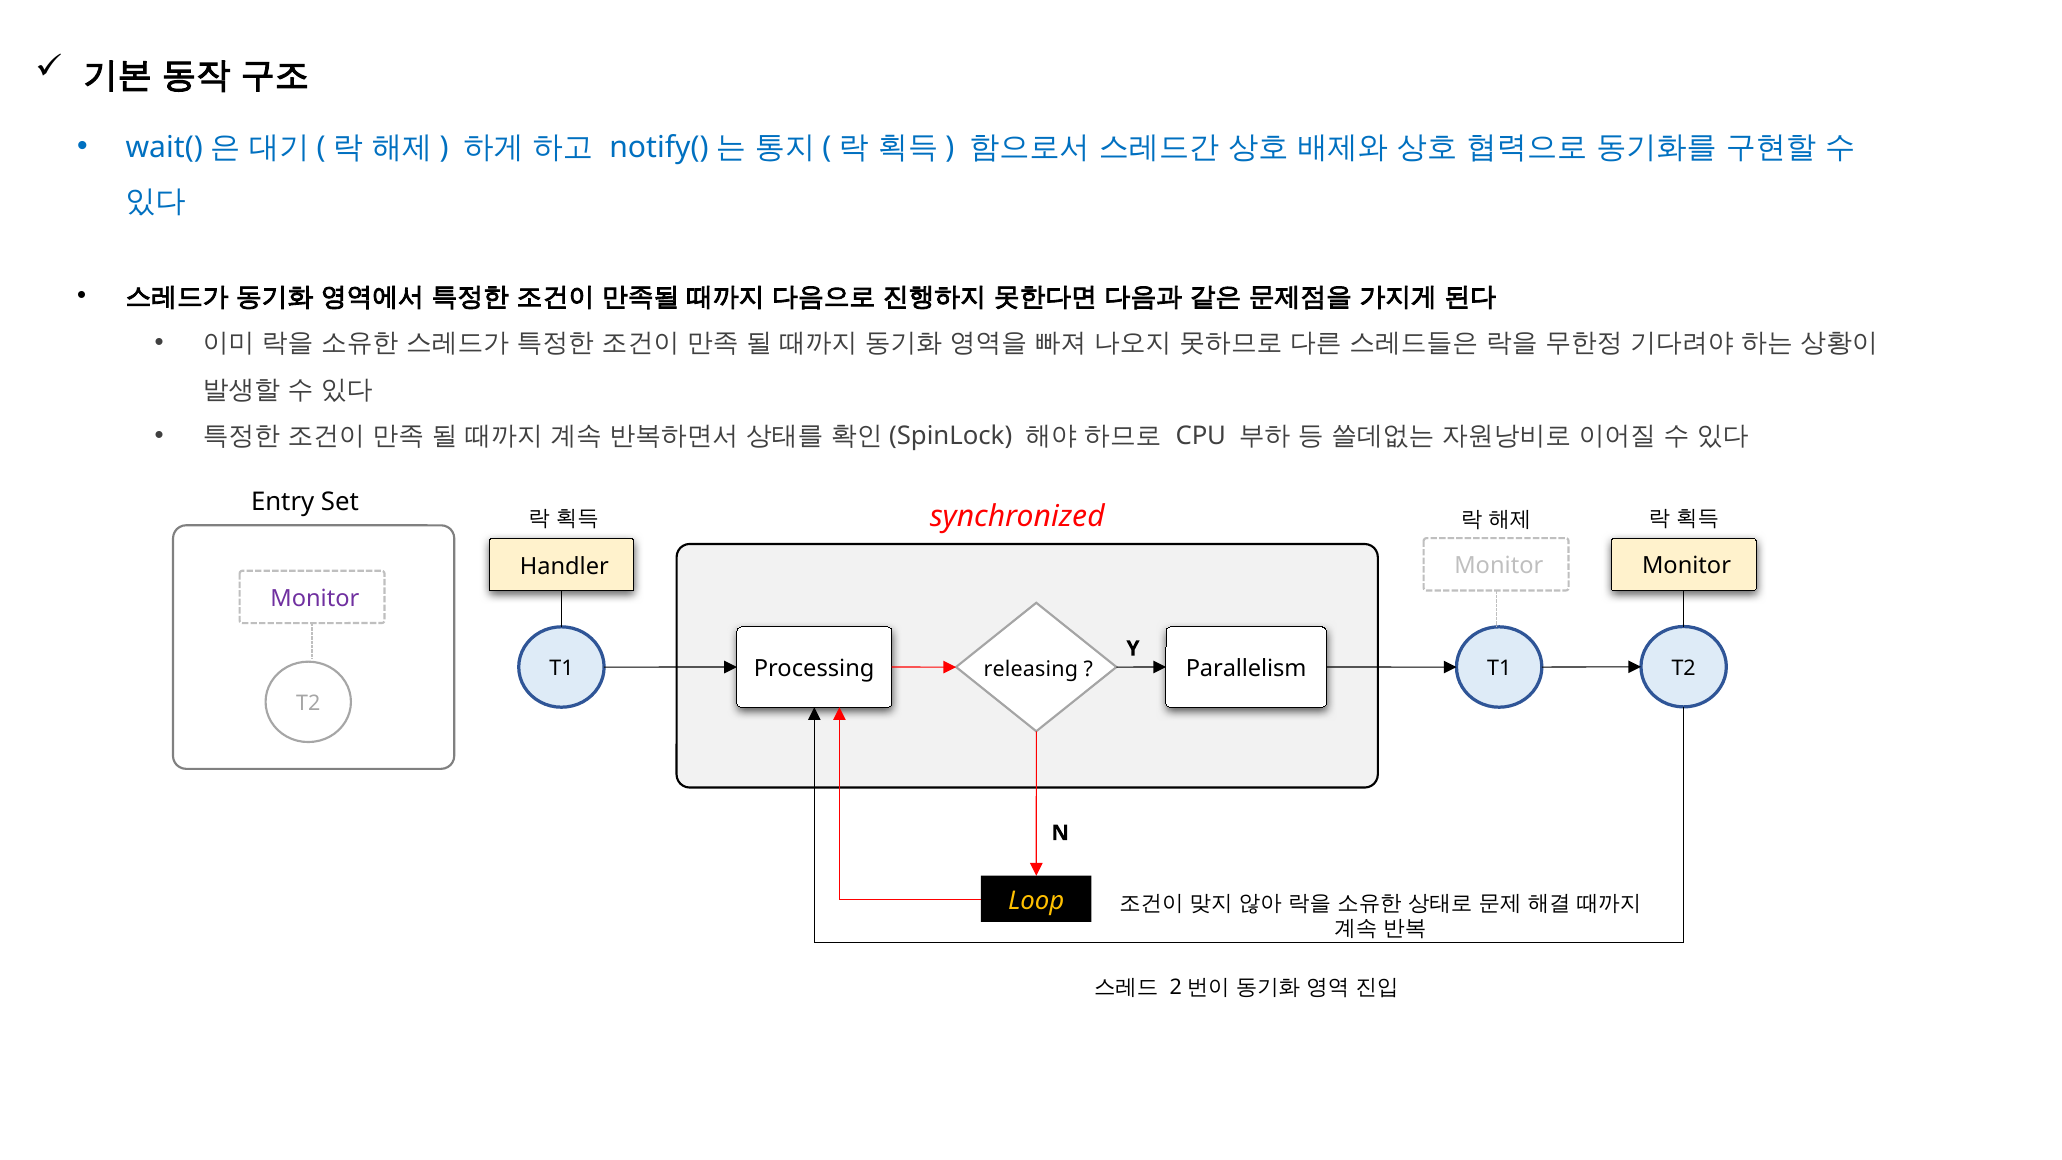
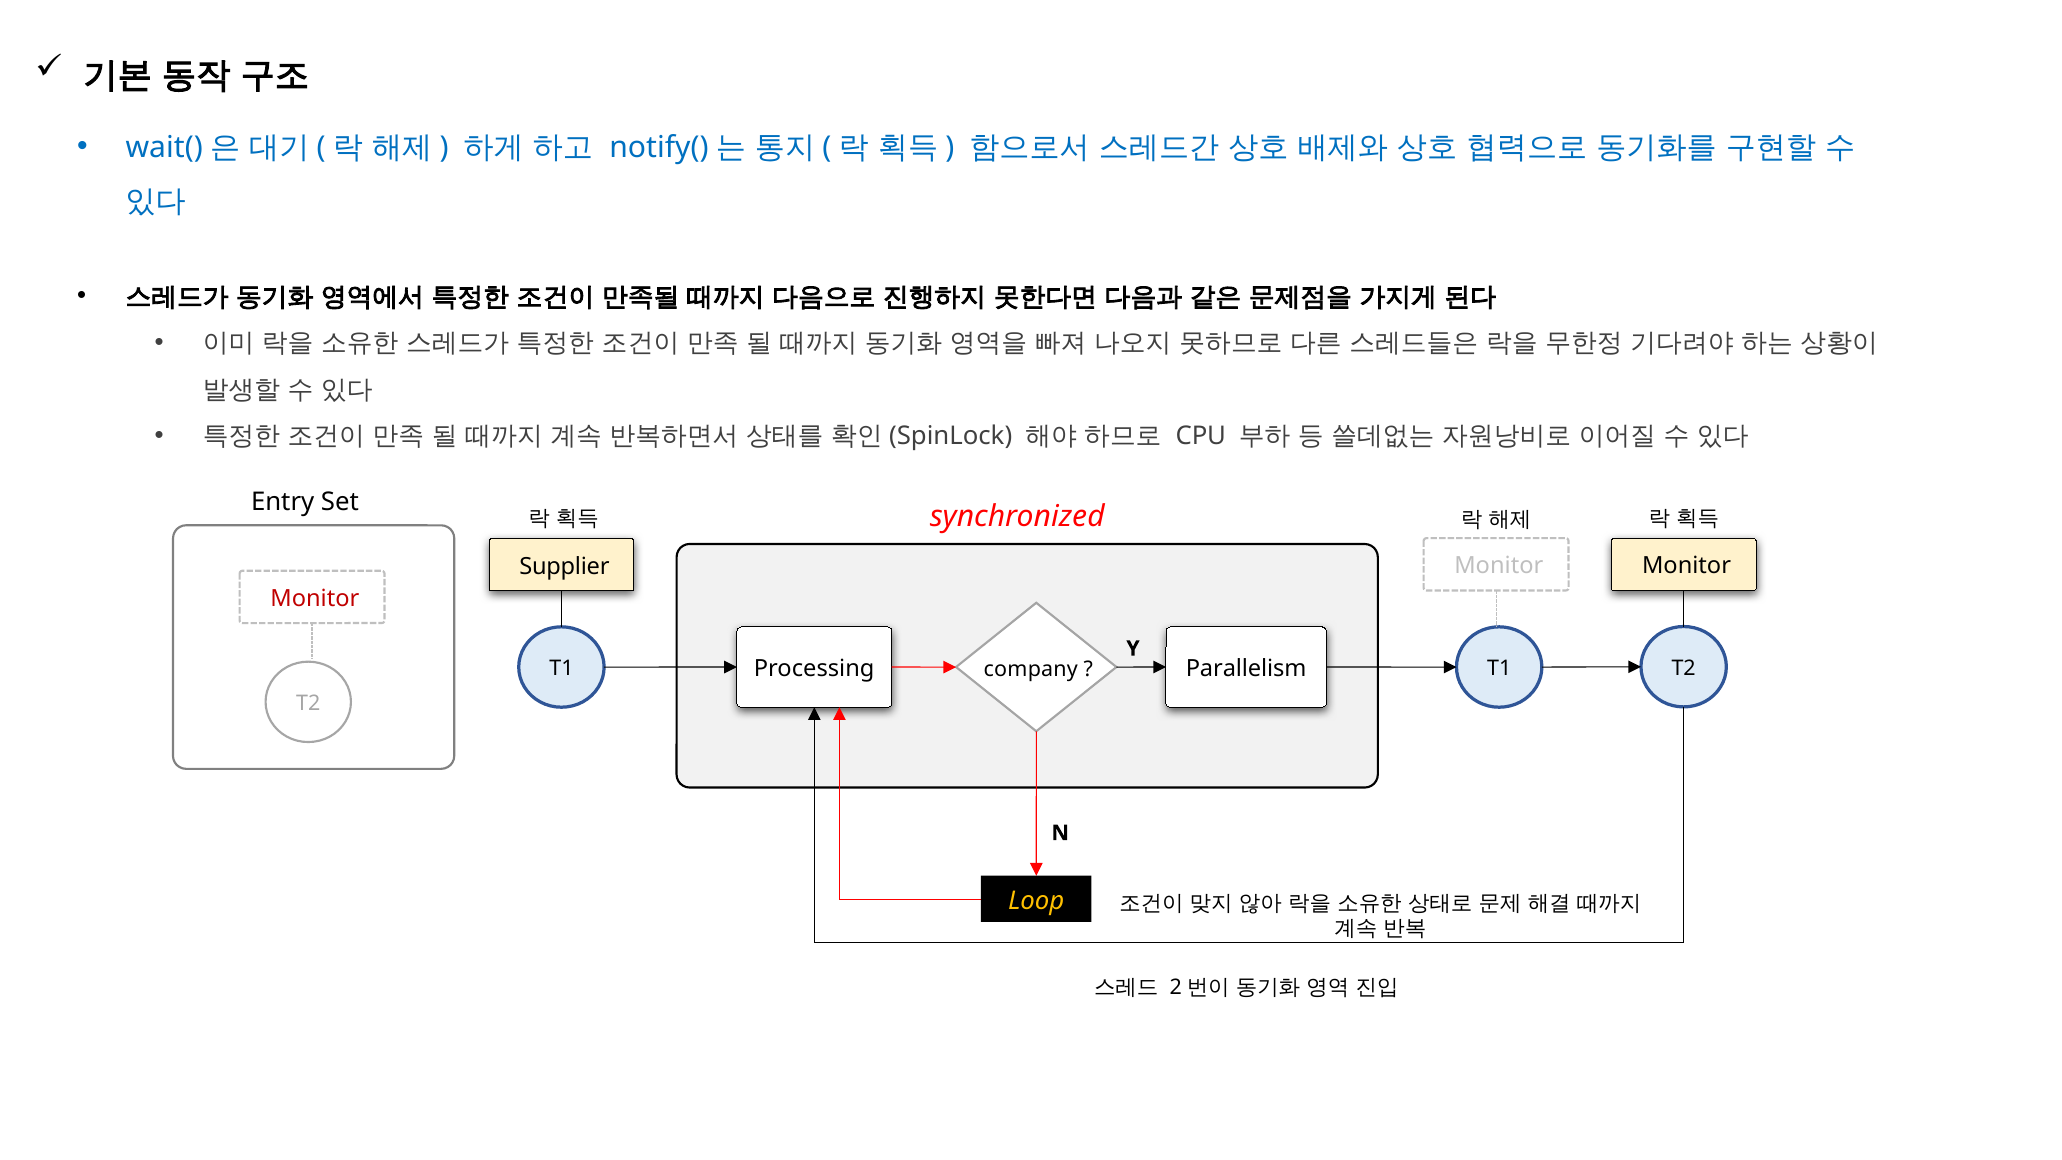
Handler: Handler -> Supplier (564, 566)
Monitor colour: purple -> red (315, 598)
releasing: releasing -> company (1031, 669)
